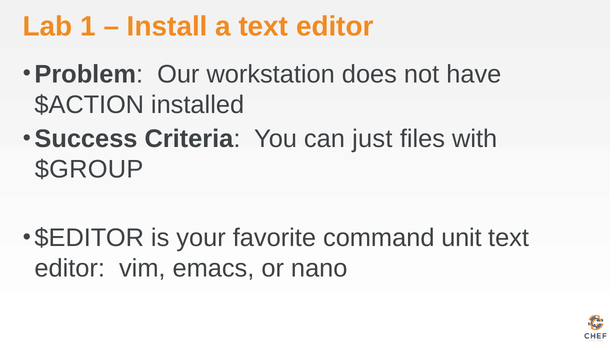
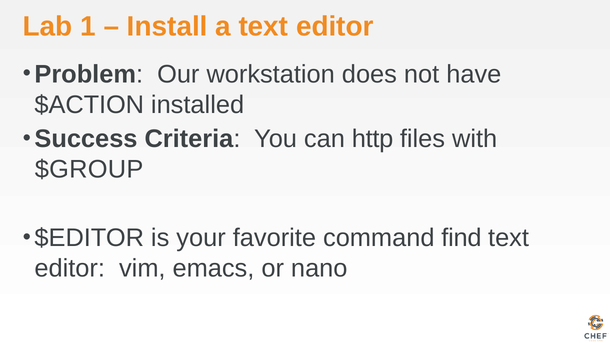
just: just -> http (373, 139)
unit: unit -> find (461, 238)
